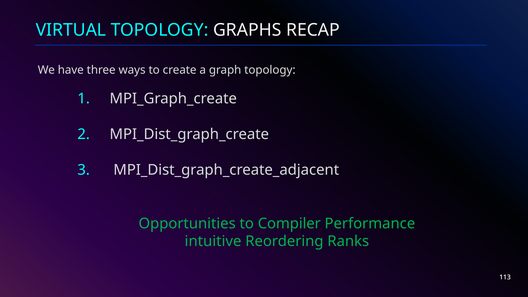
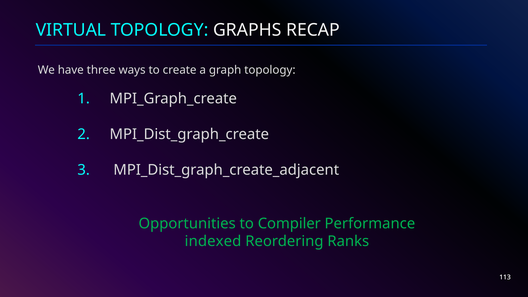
intuitive: intuitive -> indexed (213, 241)
